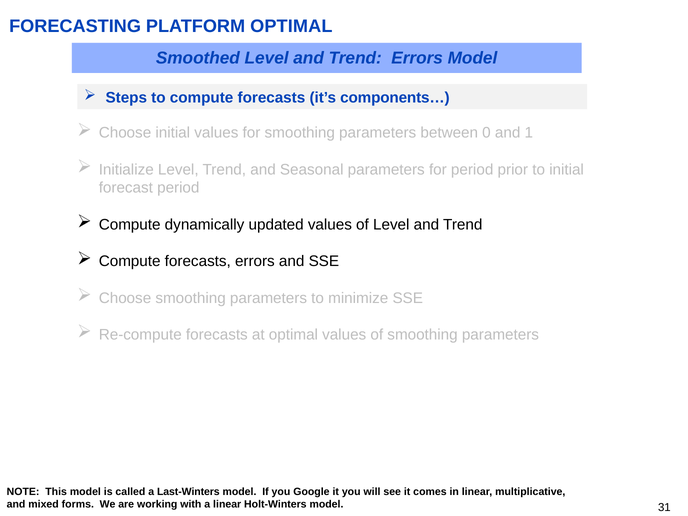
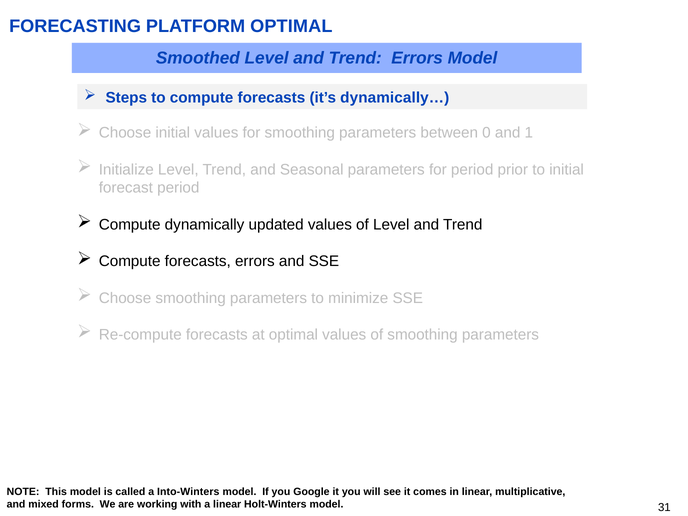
components…: components… -> dynamically… (395, 98)
Last-Winters: Last-Winters -> Into-Winters (188, 492)
